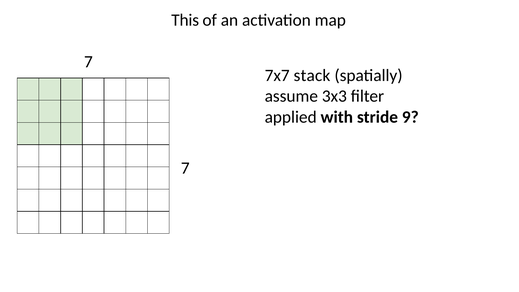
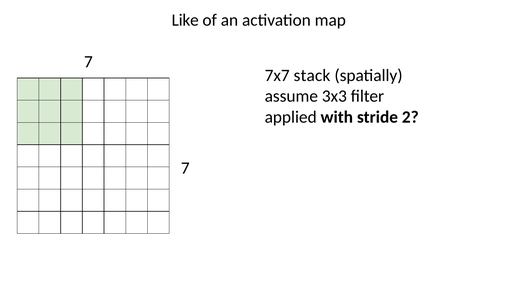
This: This -> Like (185, 20)
9: 9 -> 2 (410, 117)
